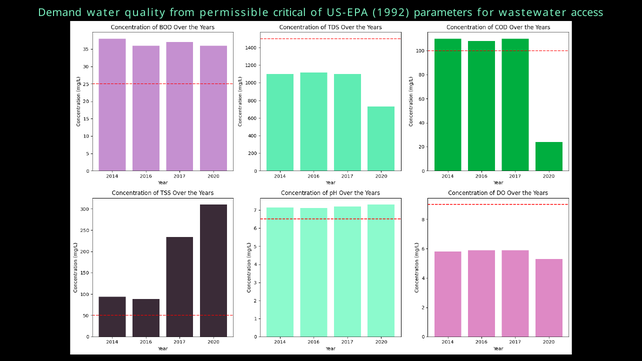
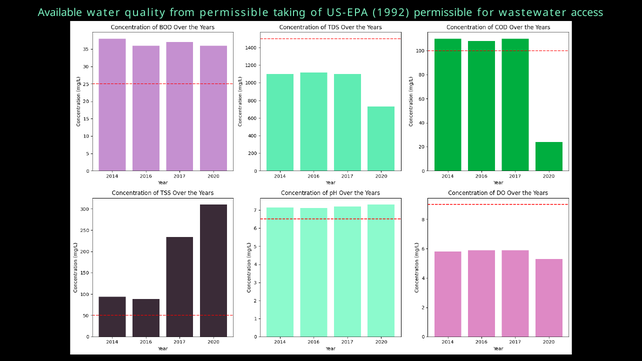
Demand: Demand -> Available (60, 13)
critical: critical -> taking (289, 13)
1992 parameters: parameters -> permissible (443, 13)
